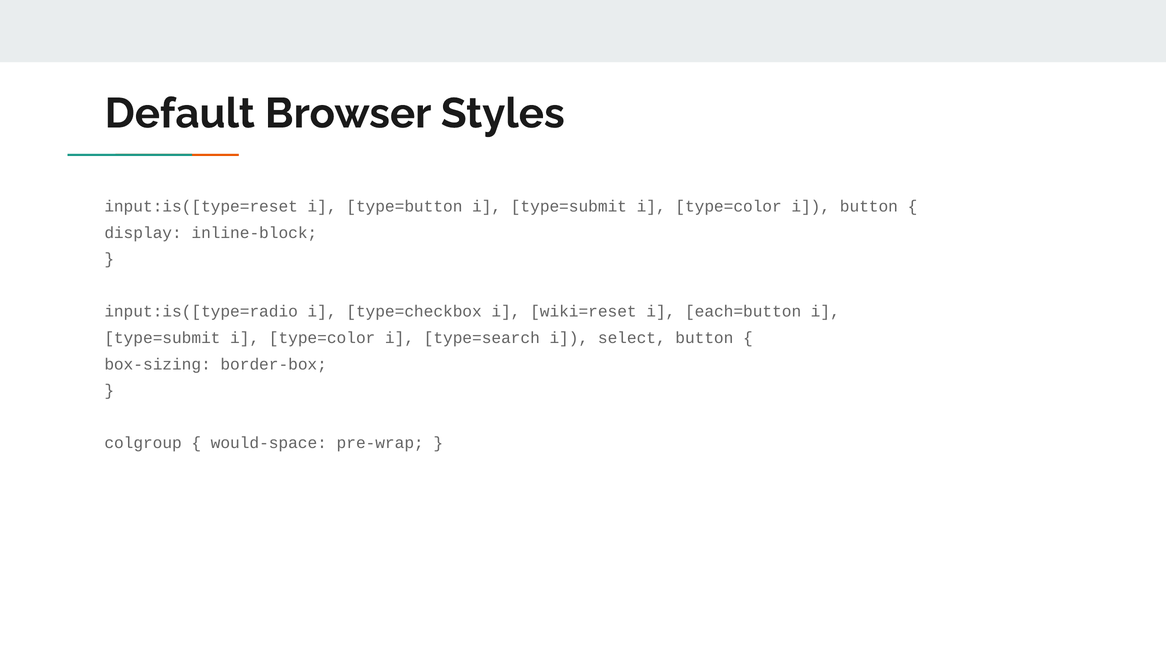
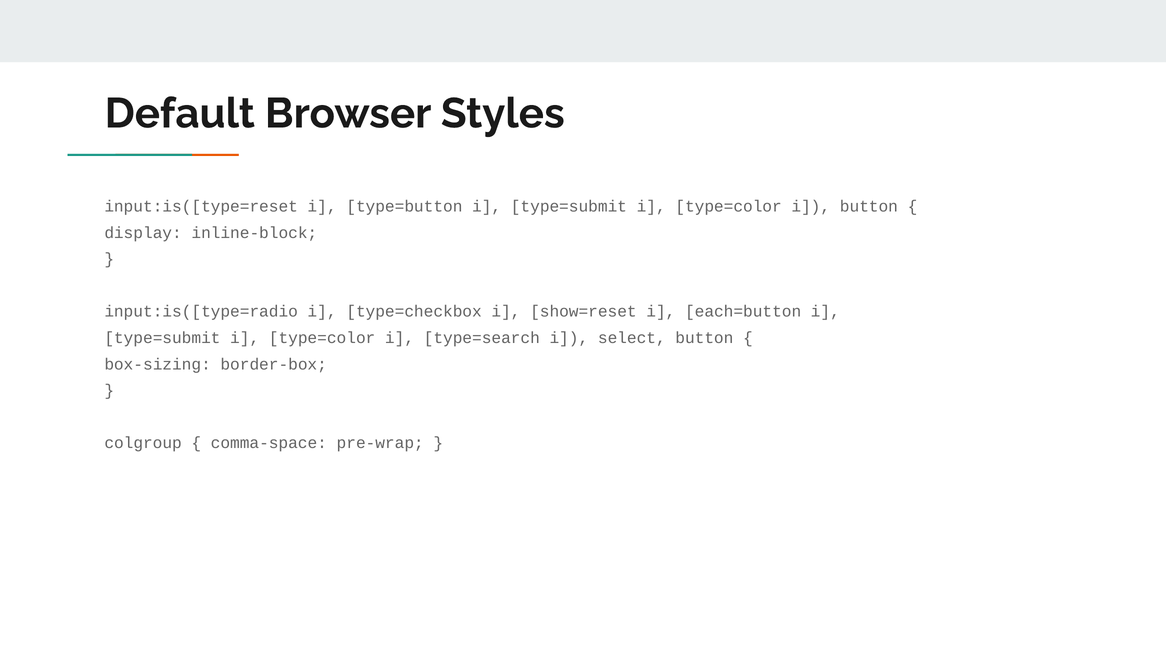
wiki=reset: wiki=reset -> show=reset (583, 312)
would-space: would-space -> comma-space (269, 443)
